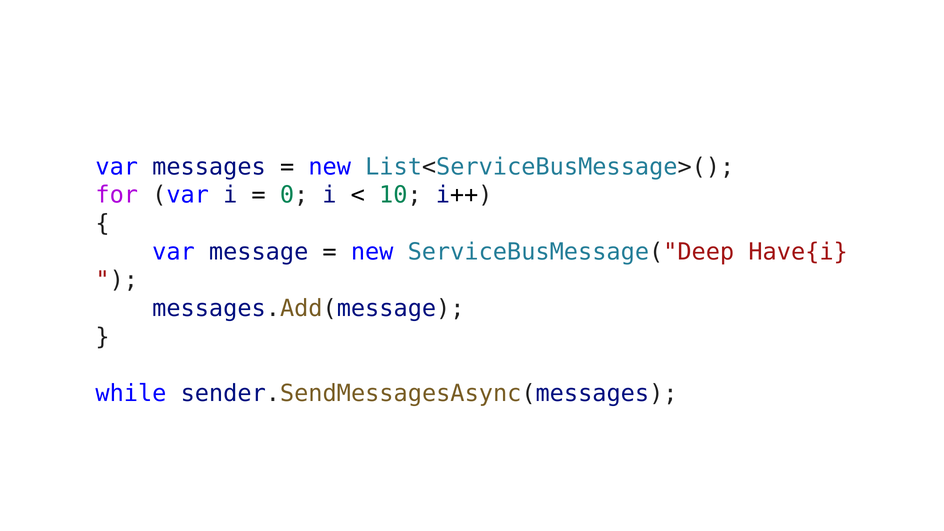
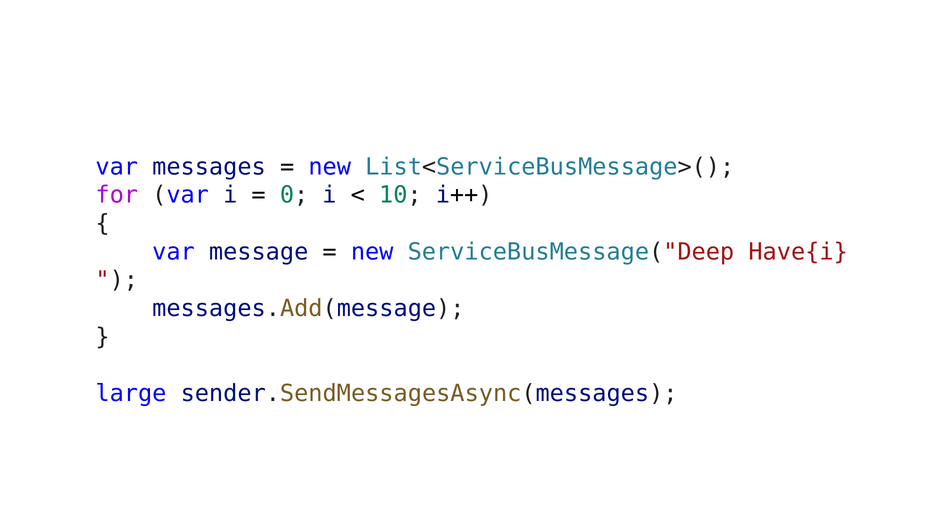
while: while -> large (131, 393)
